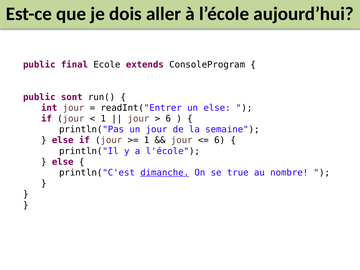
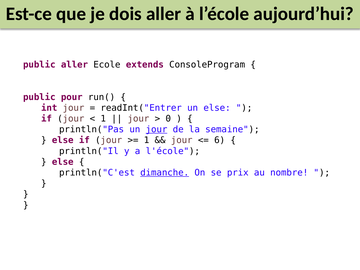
public final: final -> aller (74, 65)
sont: sont -> pour (72, 97)
6: 6 -> 0 (168, 119)
jour underline: none -> present (157, 129)
true: true -> prix (238, 173)
